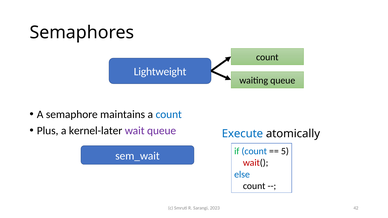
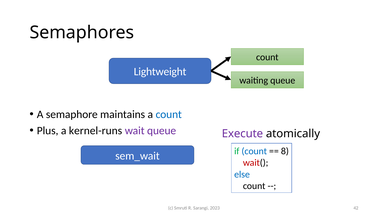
kernel-later: kernel-later -> kernel-runs (96, 131)
Execute colour: blue -> purple (242, 134)
5: 5 -> 8 (285, 151)
